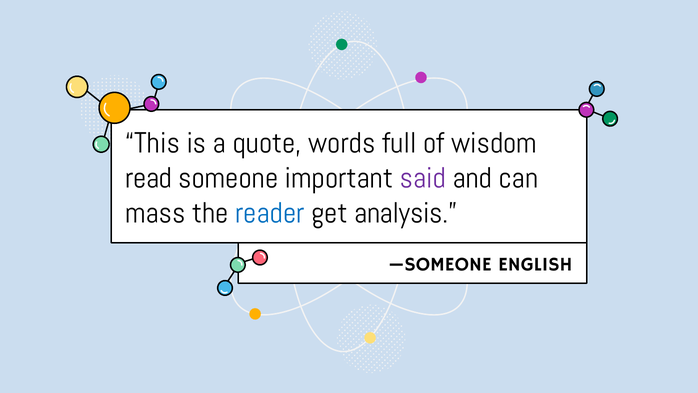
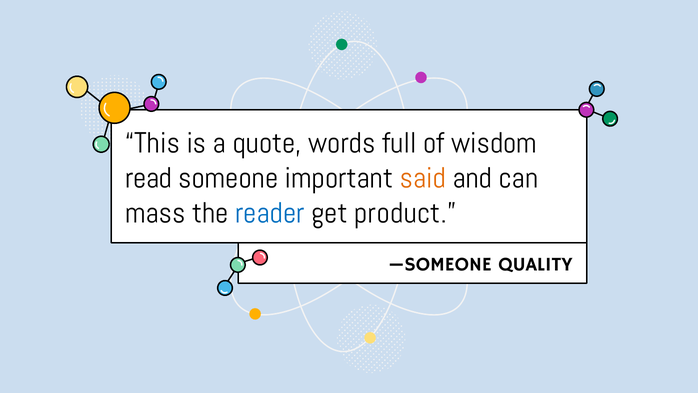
said colour: purple -> orange (423, 178)
analysis: analysis -> product (405, 213)
ENGLISH: ENGLISH -> QUALITY (535, 264)
